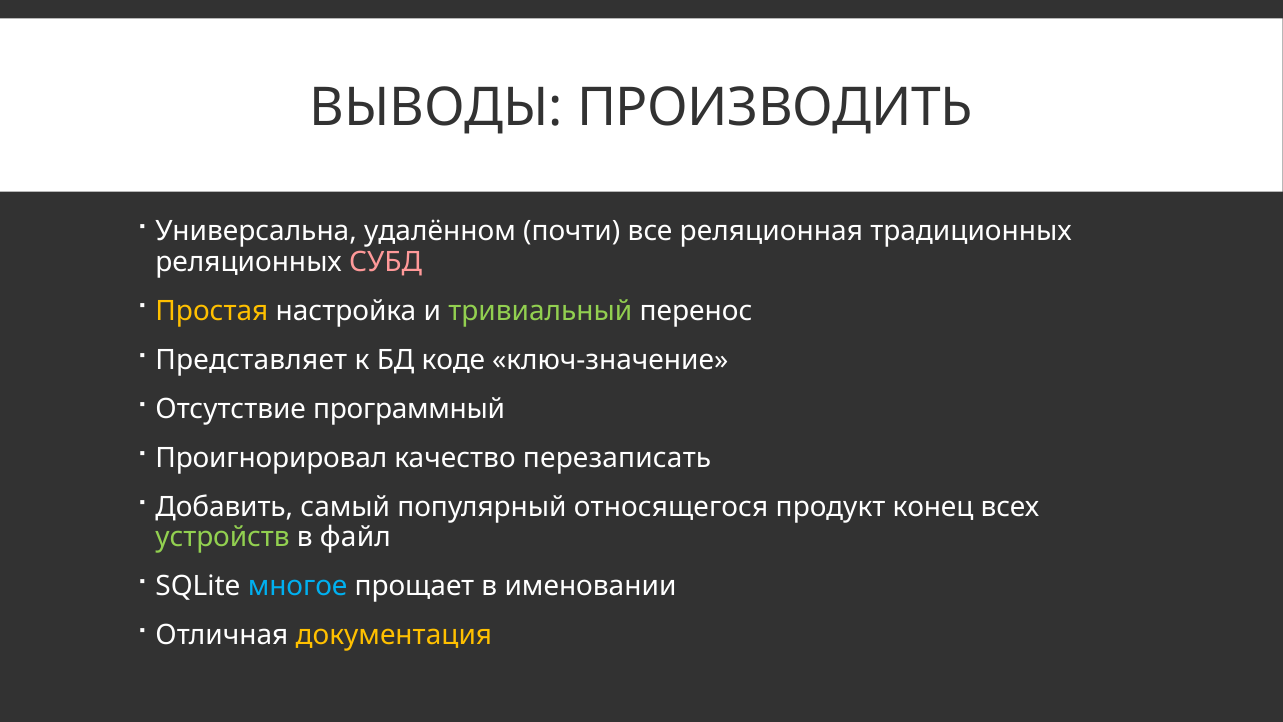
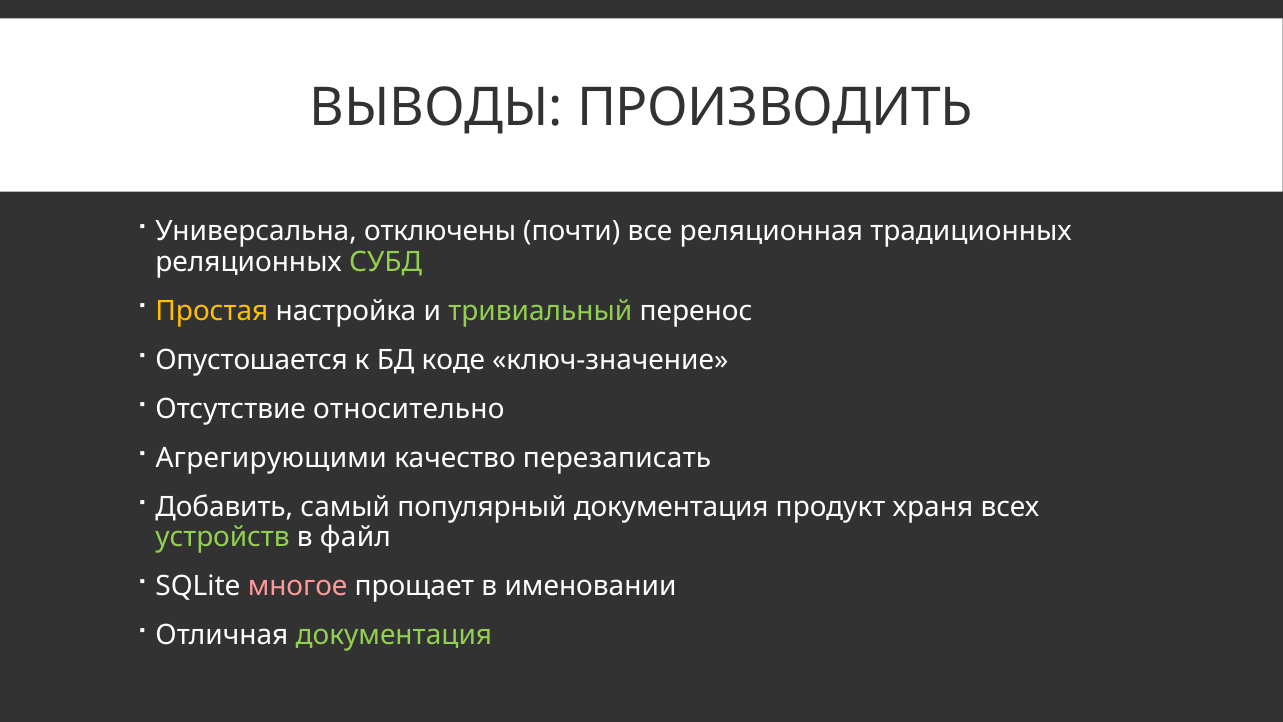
удалённом: удалённом -> отключены (440, 231)
СУБД colour: pink -> light green (386, 262)
Представляет: Представляет -> Опустошается (252, 360)
программный: программный -> относительно (409, 409)
Проигнорировал: Проигнорировал -> Агрегирующими (271, 458)
популярный относящегося: относящегося -> документация (671, 507)
конец: конец -> храня (933, 507)
многое colour: light blue -> pink (298, 586)
документация colour: yellow -> light green (394, 635)
